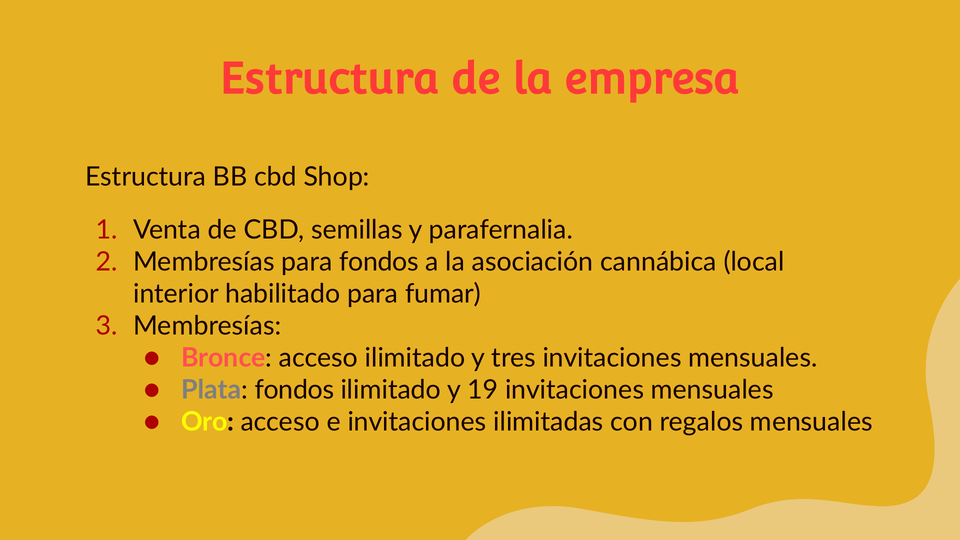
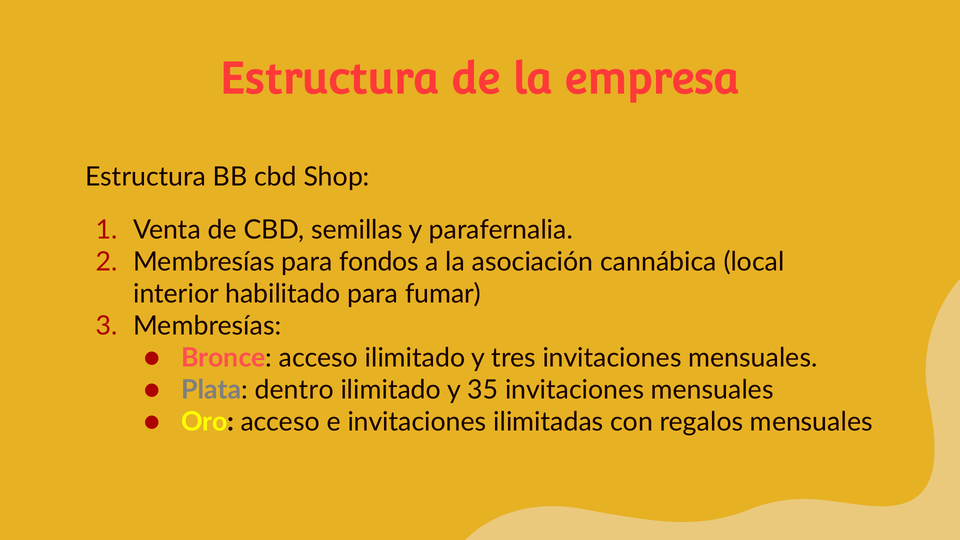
Plata fondos: fondos -> dentro (294, 390)
19: 19 -> 35 (483, 390)
